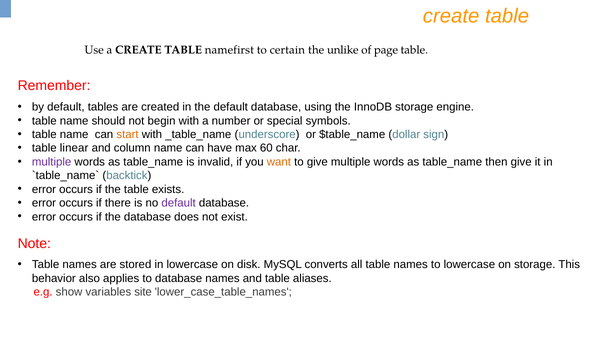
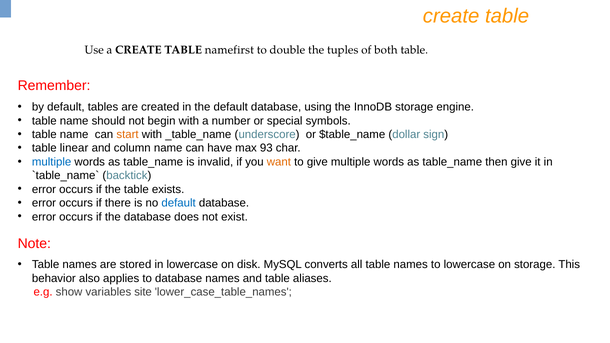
certain: certain -> double (287, 50)
unlike: unlike -> tuples (343, 50)
page: page -> both (386, 50)
60: 60 -> 93 (266, 148)
multiple colour: purple -> blue (52, 162)
default colour: purple -> blue (179, 203)
